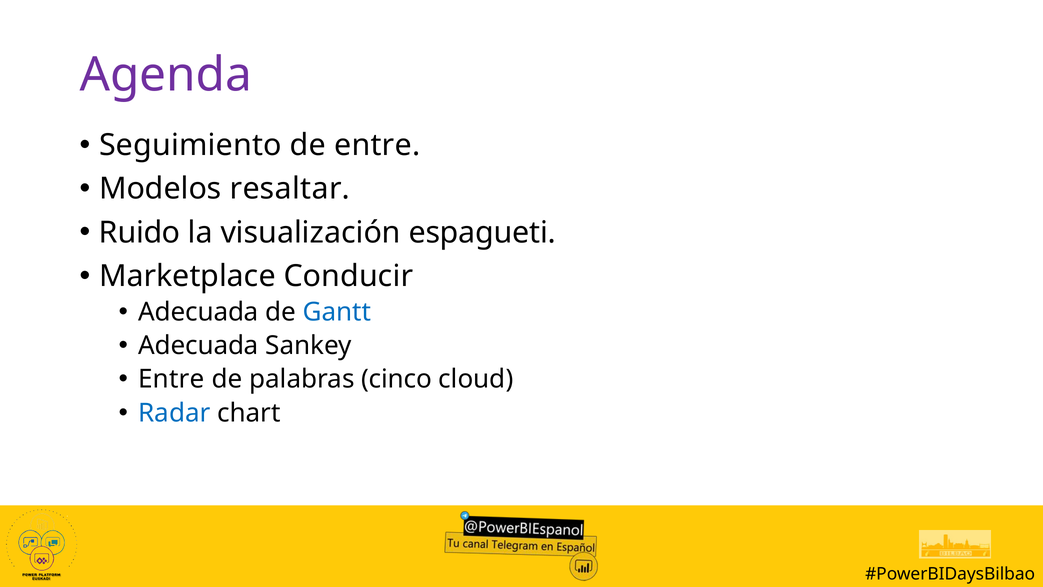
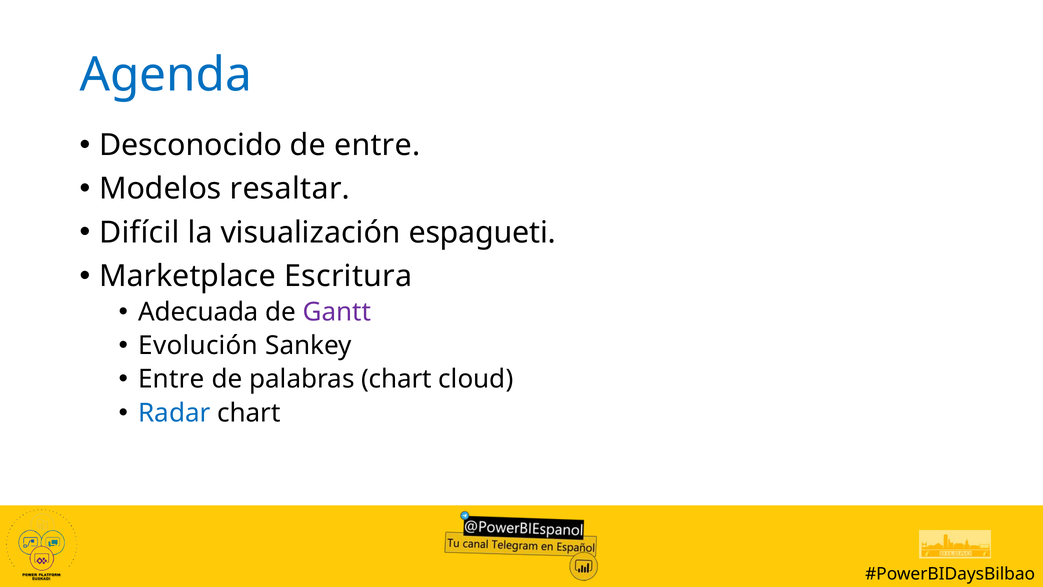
Agenda colour: purple -> blue (166, 75)
Seguimiento: Seguimiento -> Desconocido (191, 145)
Ruido: Ruido -> Difícil (139, 232)
Conducir: Conducir -> Escritura (348, 276)
Gantt colour: blue -> purple (337, 312)
Adecuada: Adecuada -> Evolución (198, 346)
palabras cinco: cinco -> chart (396, 379)
